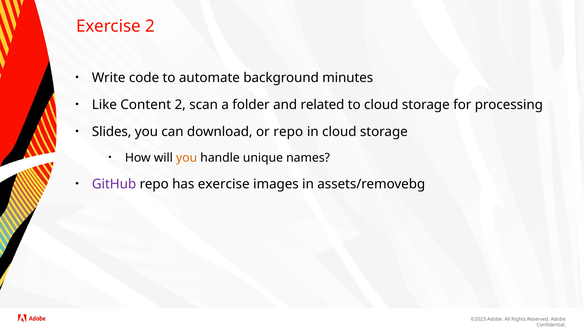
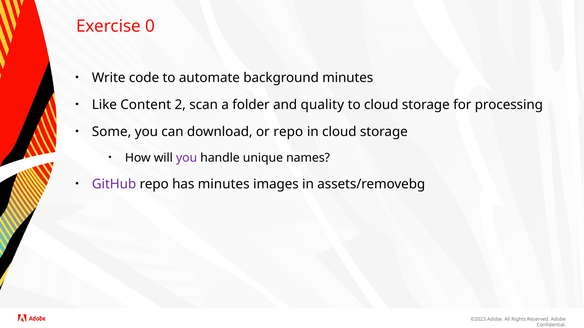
Exercise 2: 2 -> 0 (150, 26)
related: related -> quality (322, 105)
Slides: Slides -> Some (112, 132)
you colour: orange -> purple (187, 158)
has exercise: exercise -> minutes (224, 184)
